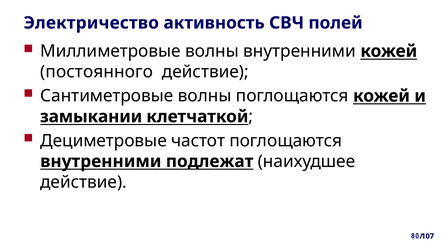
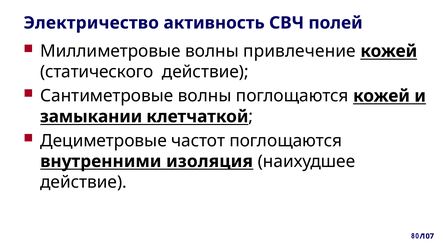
волны внутренними: внутренними -> привлечение (300, 51)
постоянного: постоянного -> статического (97, 72)
подлежат: подлежат -> изоляция (210, 162)
